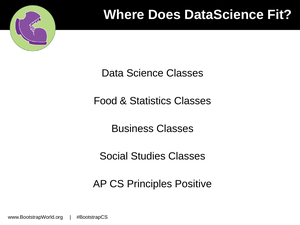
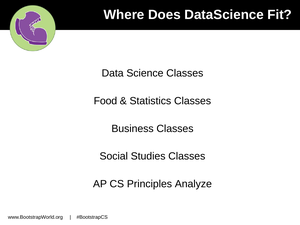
Positive: Positive -> Analyze (193, 184)
